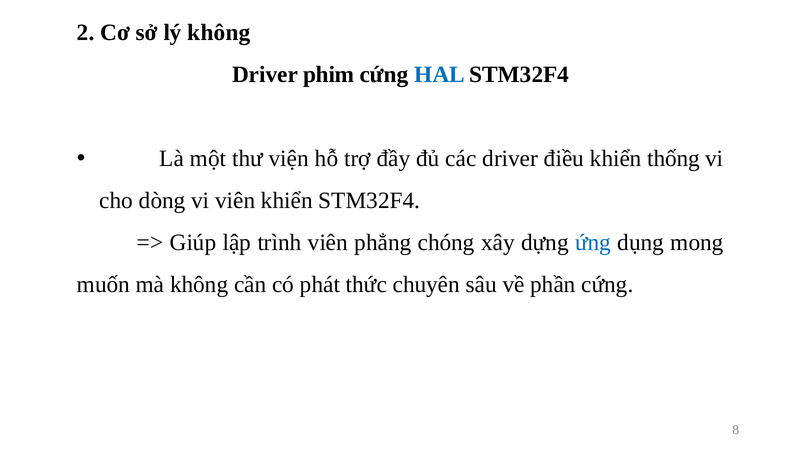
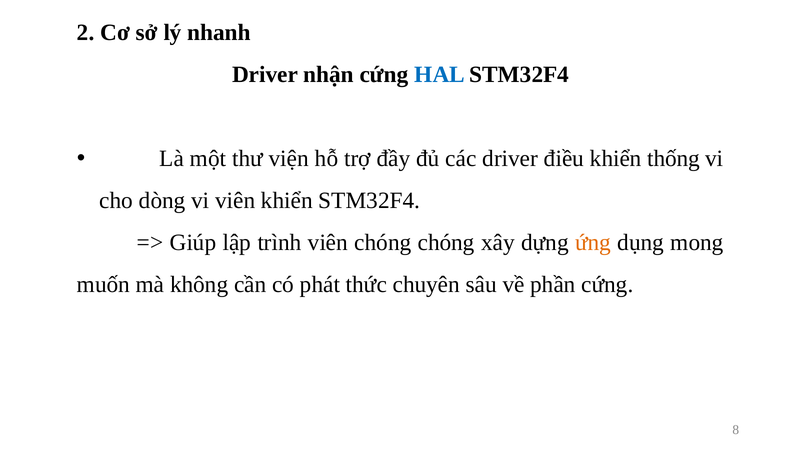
lý không: không -> nhanh (219, 33)
phim: phim -> nhận (329, 75)
viên phẳng: phẳng -> chóng (383, 243)
ứng colour: blue -> orange (593, 243)
